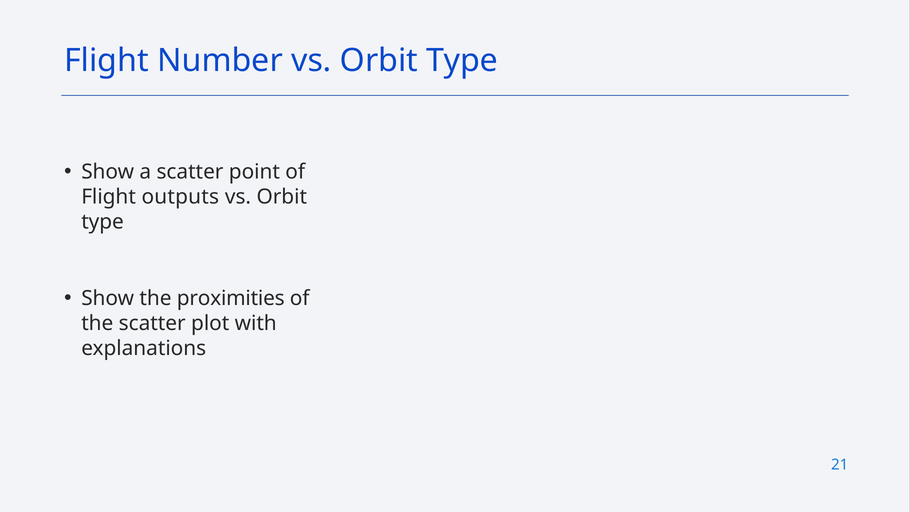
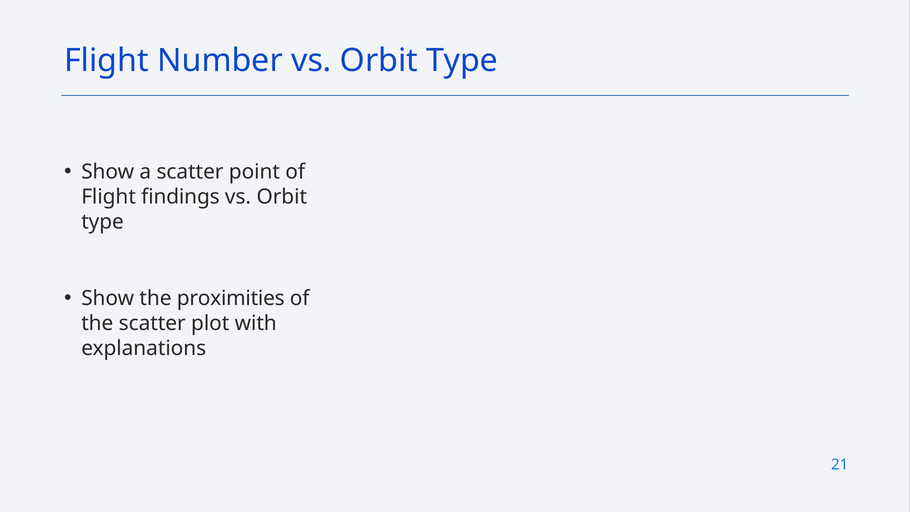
outputs: outputs -> findings (180, 197)
